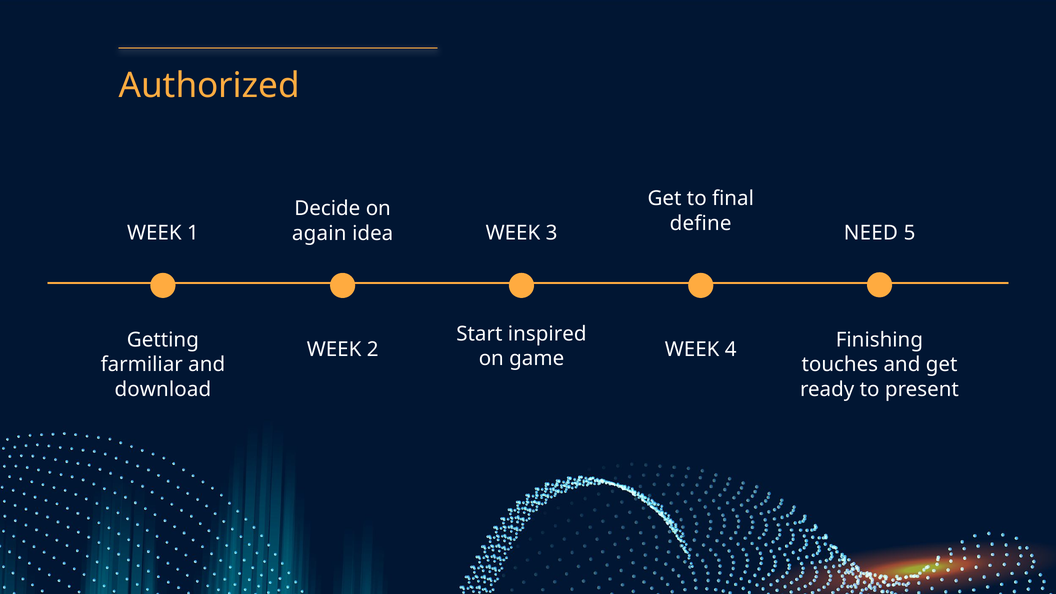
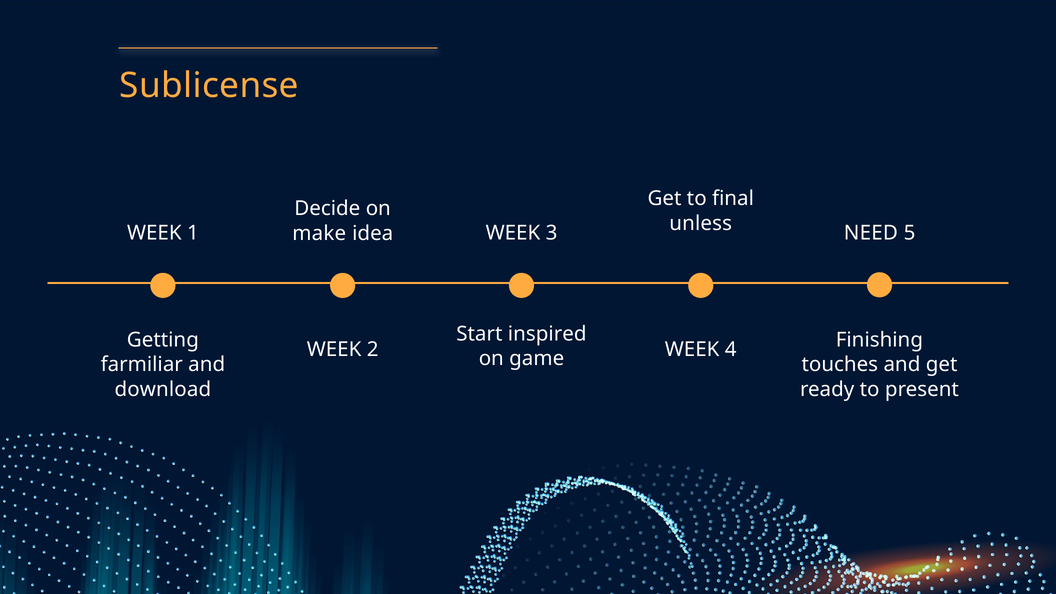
Authorized: Authorized -> Sublicense (209, 86)
define: define -> unless (701, 223)
again: again -> make (319, 233)
